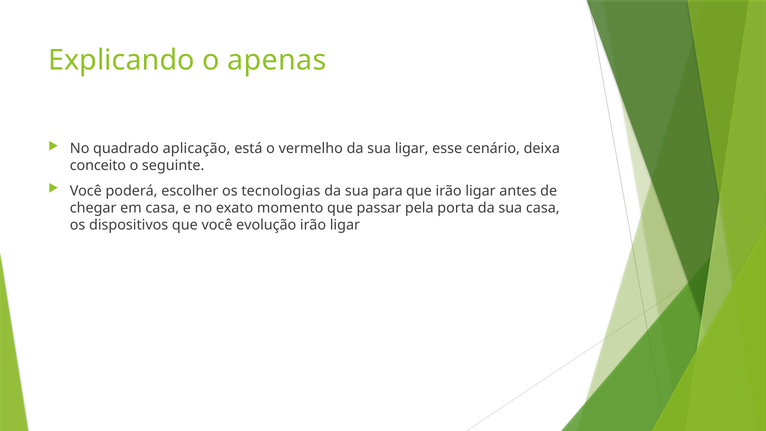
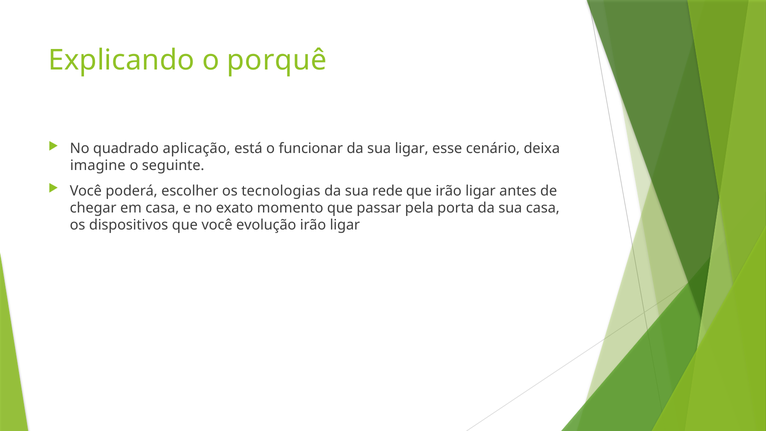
apenas: apenas -> porquê (277, 60)
vermelho: vermelho -> funcionar (311, 148)
conceito: conceito -> imagine (98, 165)
para: para -> rede (387, 191)
